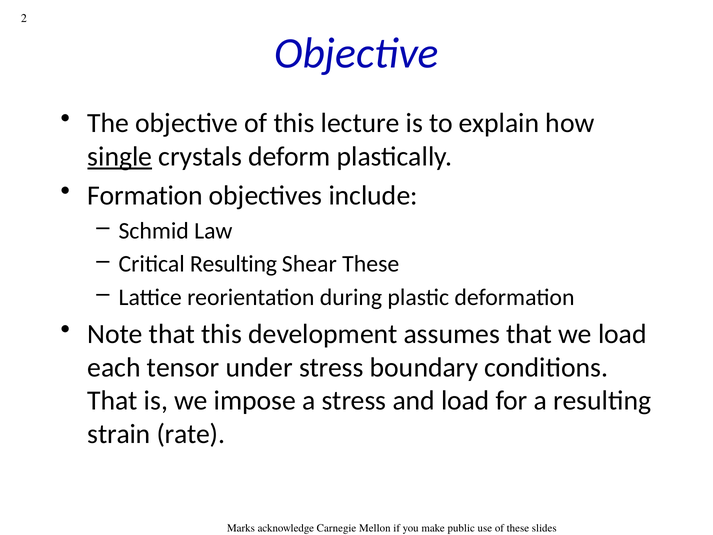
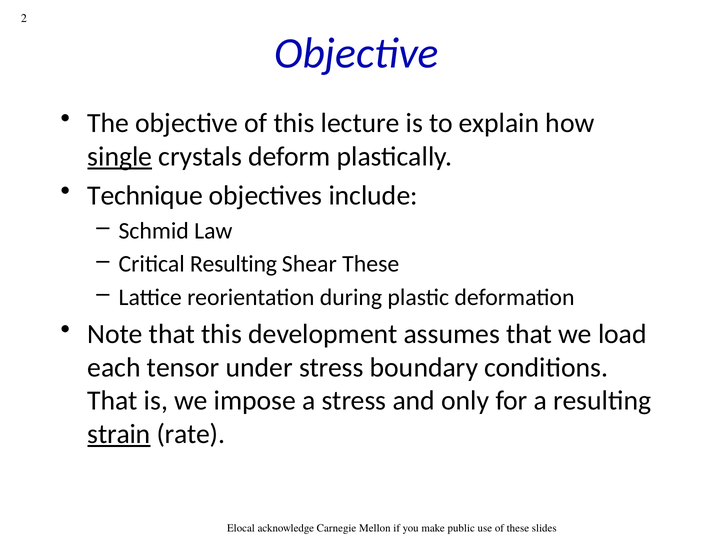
Formation: Formation -> Technique (145, 195)
and load: load -> only (465, 401)
strain underline: none -> present (119, 434)
Marks: Marks -> Elocal (241, 528)
